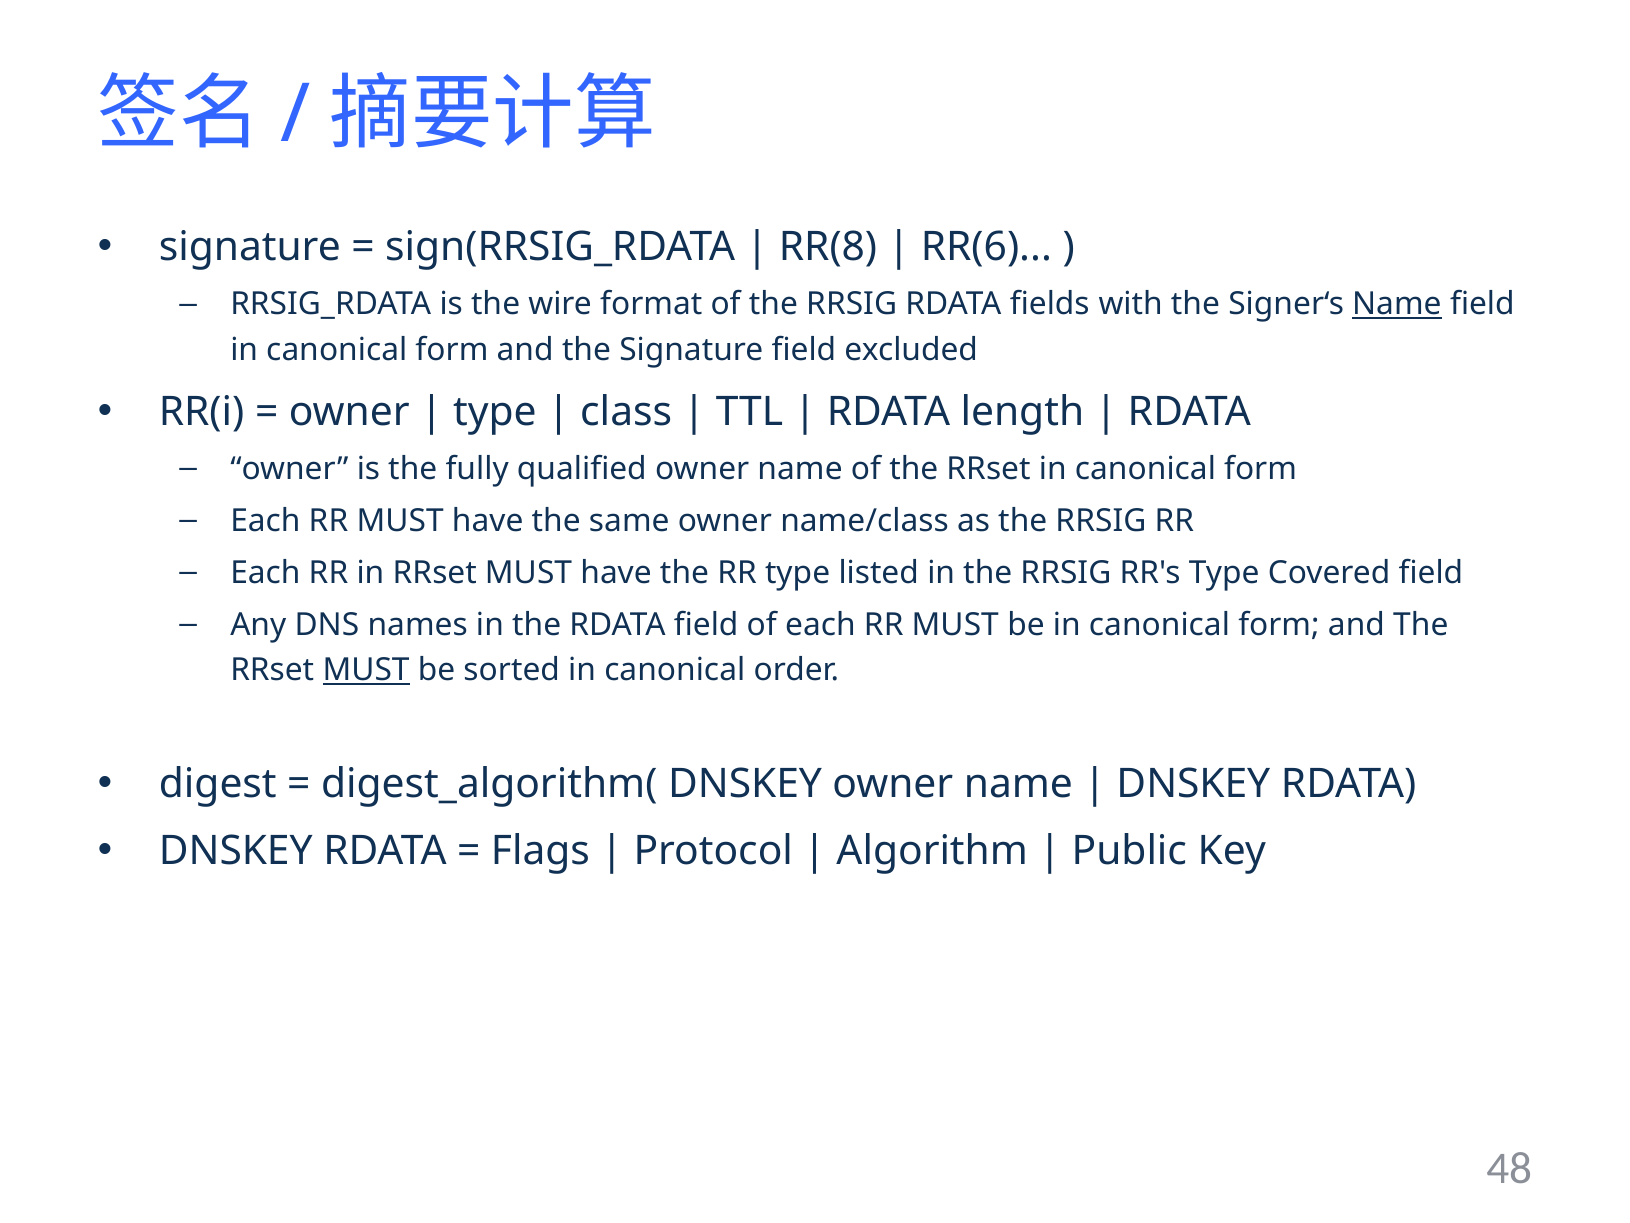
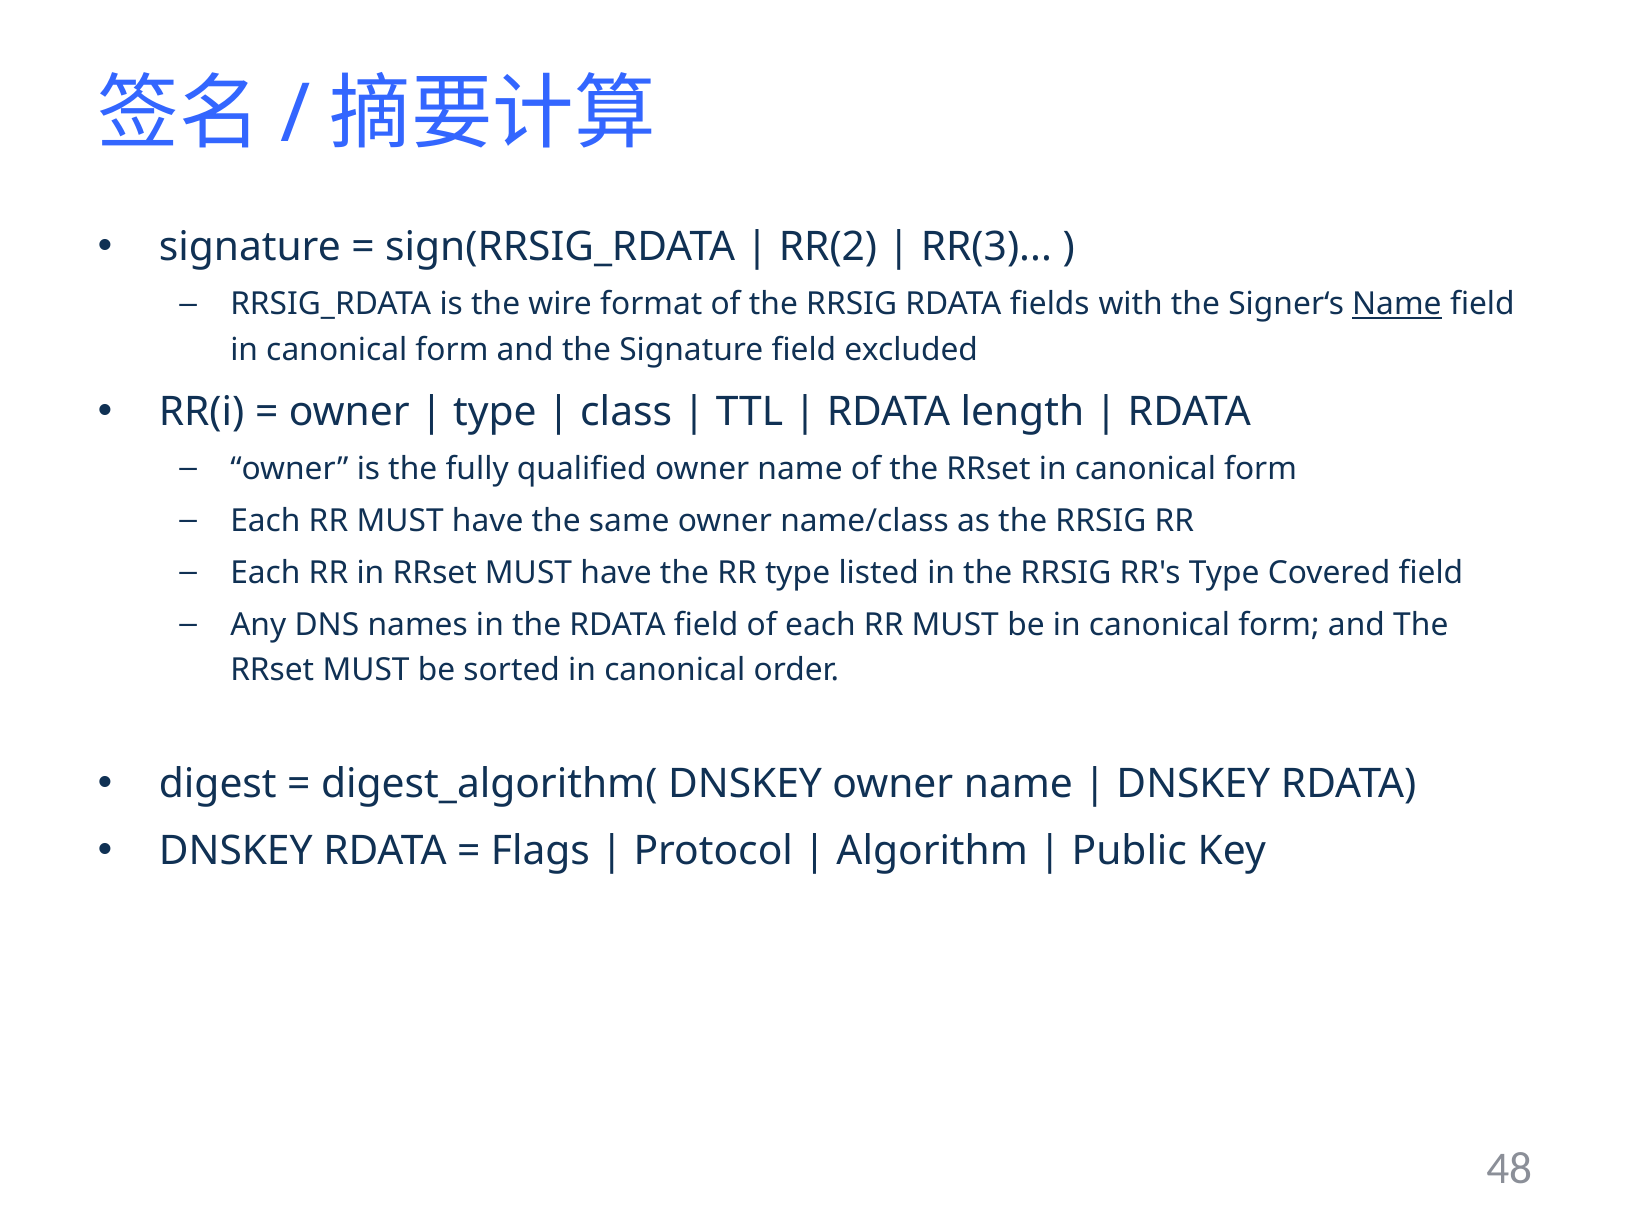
RR(8: RR(8 -> RR(2 (828, 247)
RR(6: RR(6 -> RR(3 (986, 247)
MUST underline: present -> none (366, 670)
